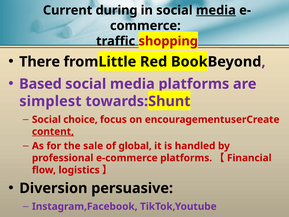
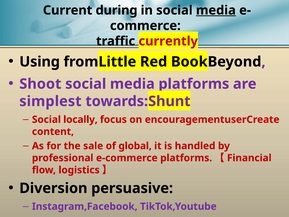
shopping: shopping -> currently (168, 41)
There: There -> Using (40, 62)
Based: Based -> Shoot (40, 84)
choice: choice -> locally (80, 119)
content underline: present -> none (53, 131)
